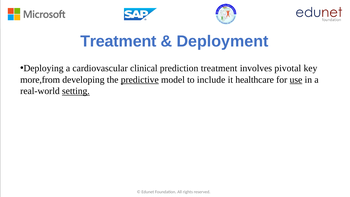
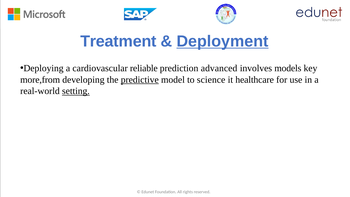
Deployment underline: none -> present (222, 41)
clinical: clinical -> reliable (144, 68)
prediction treatment: treatment -> advanced (219, 68)
pivotal: pivotal -> models (288, 68)
include: include -> science (211, 80)
use underline: present -> none (296, 80)
